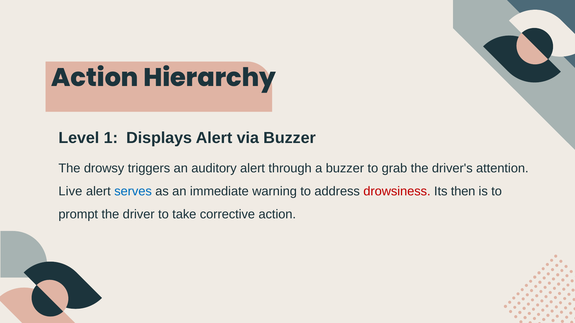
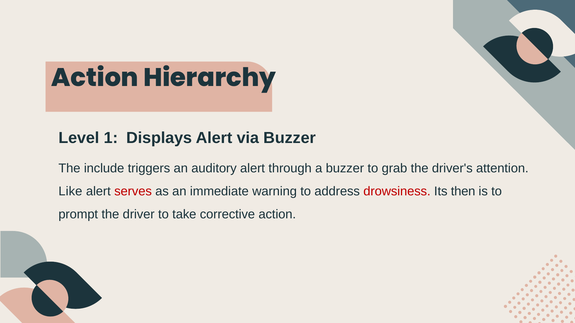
drowsy: drowsy -> include (104, 169)
Live: Live -> Like (70, 192)
serves colour: blue -> red (133, 192)
